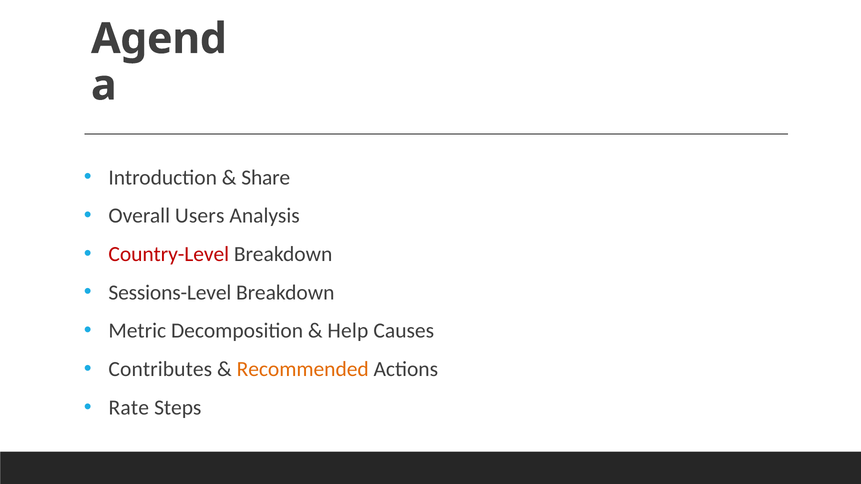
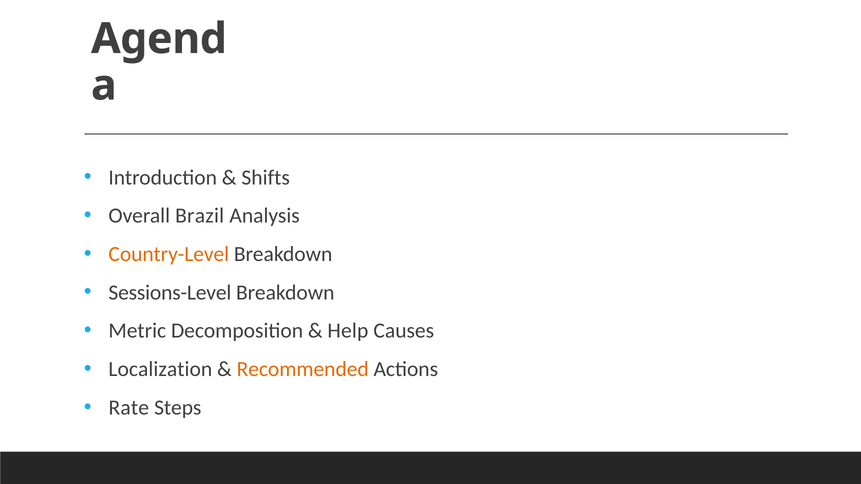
Share: Share -> Shifts (266, 178)
Users: Users -> Brazil (200, 216)
Country-Level colour: red -> orange (169, 254)
Contributes: Contributes -> Localization (160, 369)
